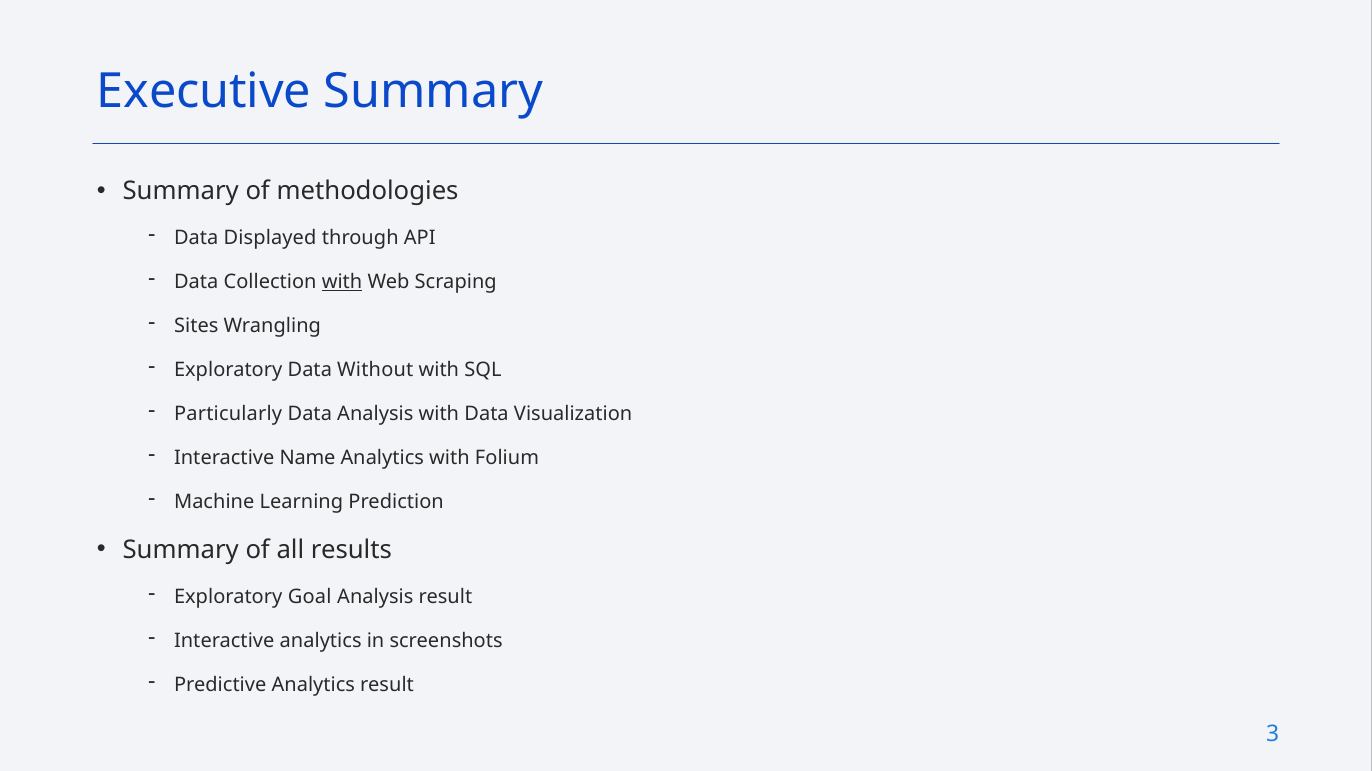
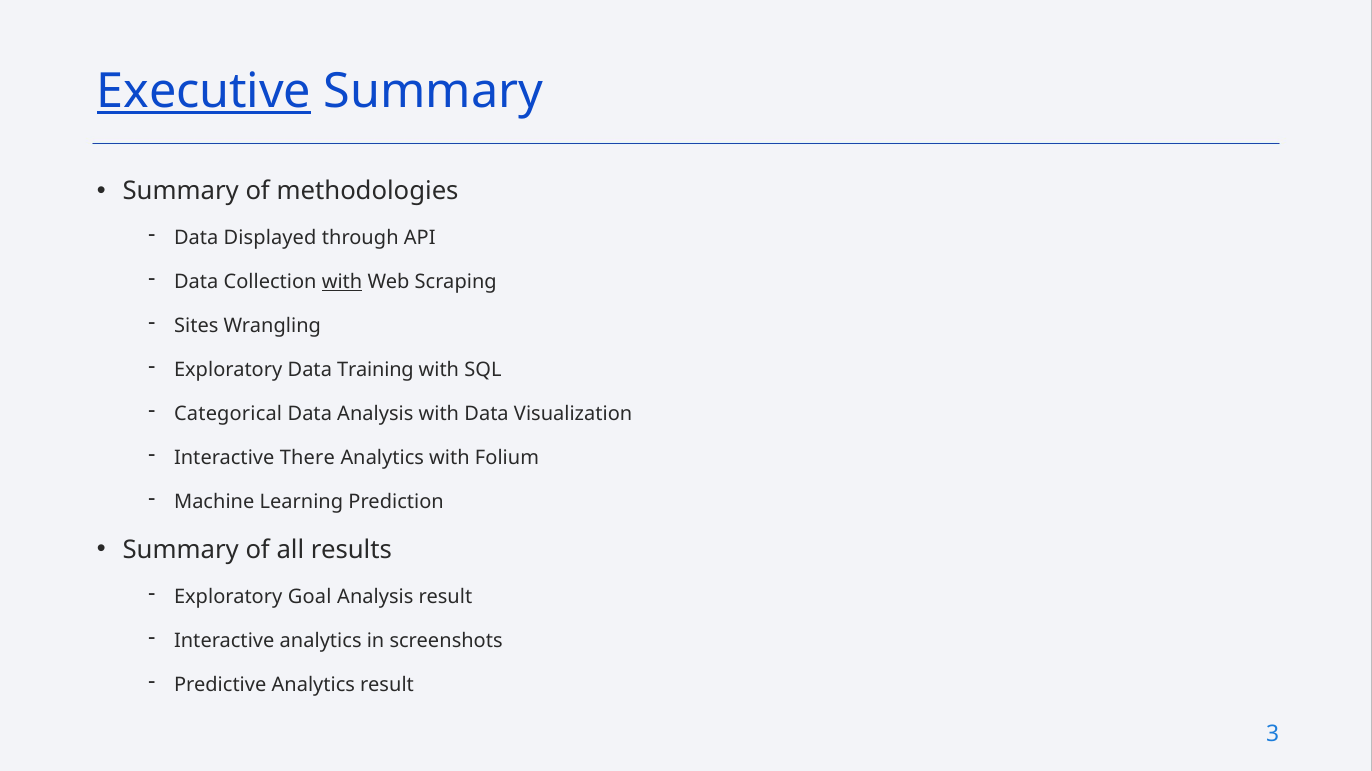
Executive underline: none -> present (204, 92)
Without: Without -> Training (375, 371)
Particularly: Particularly -> Categorical (228, 415)
Name: Name -> There (307, 459)
